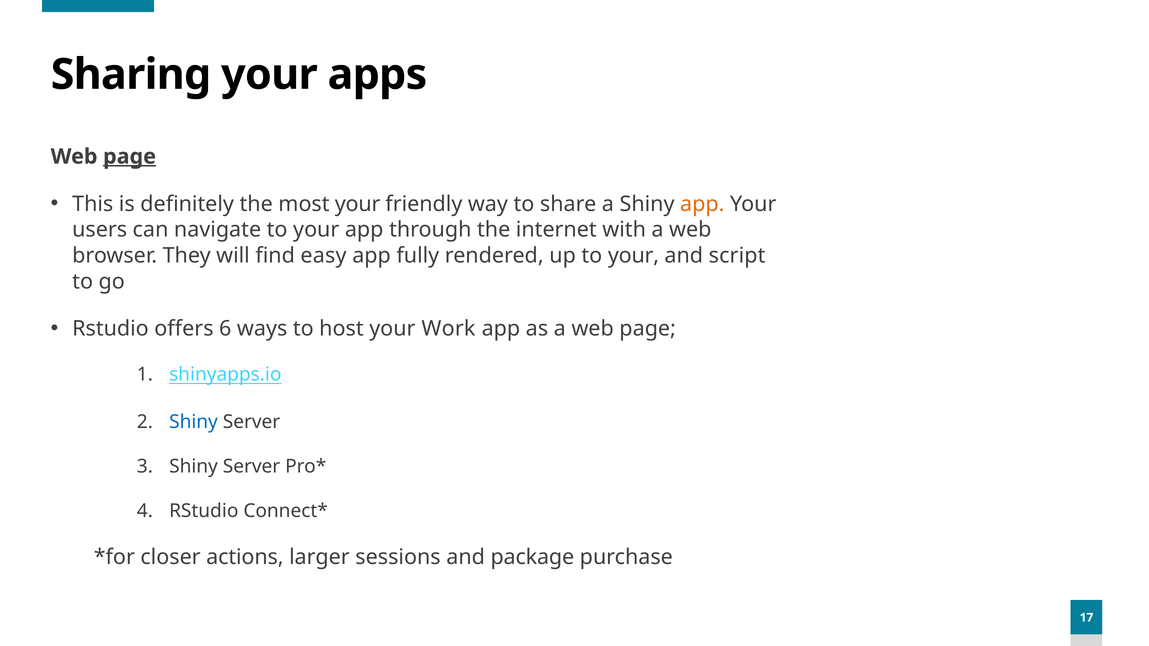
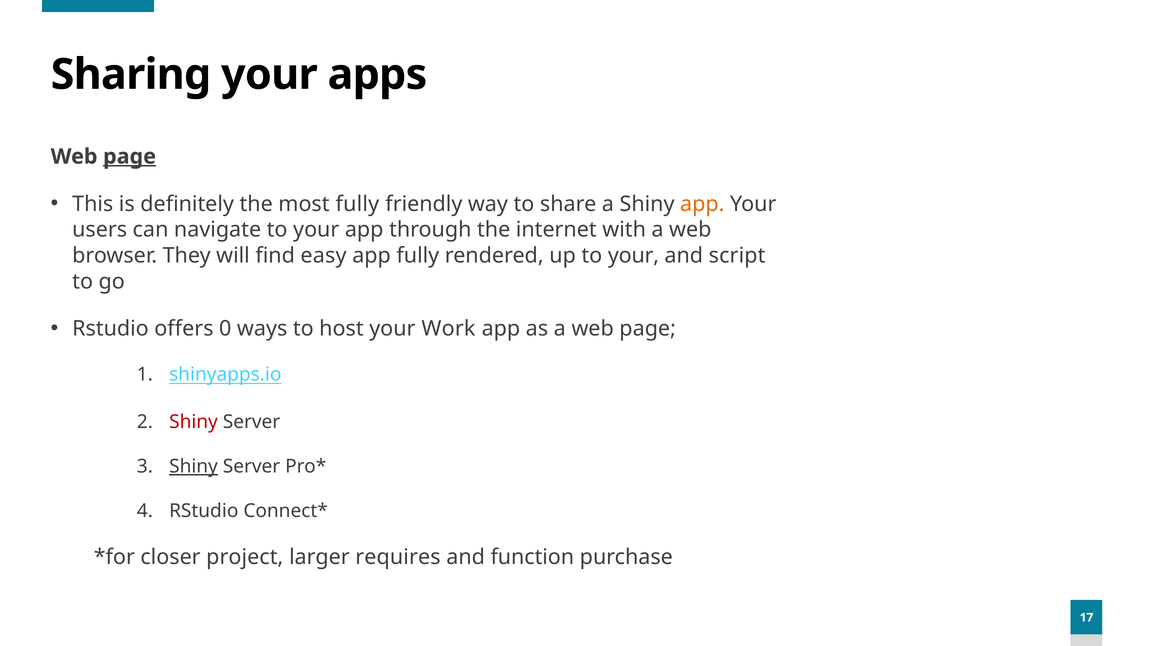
most your: your -> fully (357, 204)
6: 6 -> 0 (225, 329)
Shiny colour: blue -> red (194, 422)
Shiny underline: none -> present (194, 467)
actions: actions -> project (245, 557)
sessions: sessions -> requires (398, 557)
package: package -> function (532, 557)
